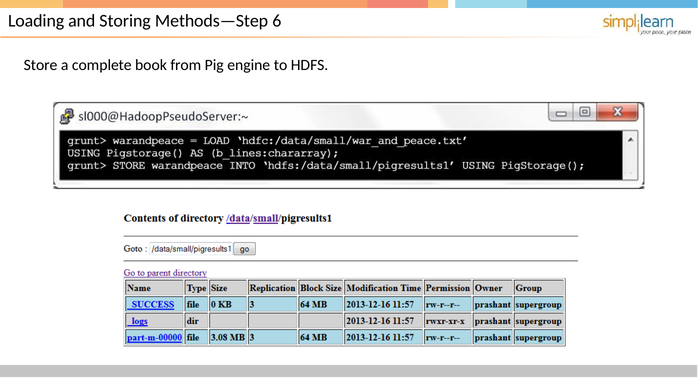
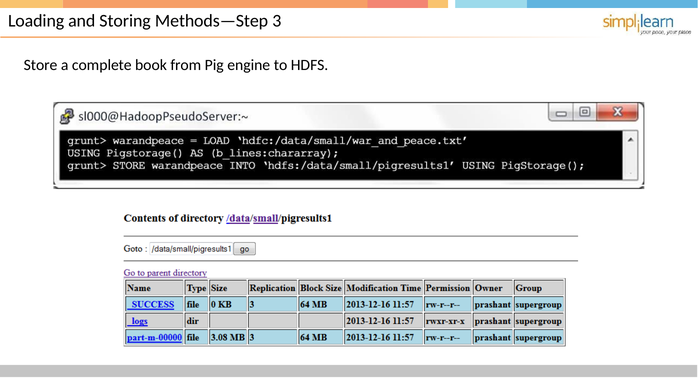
6: 6 -> 3 (277, 21)
